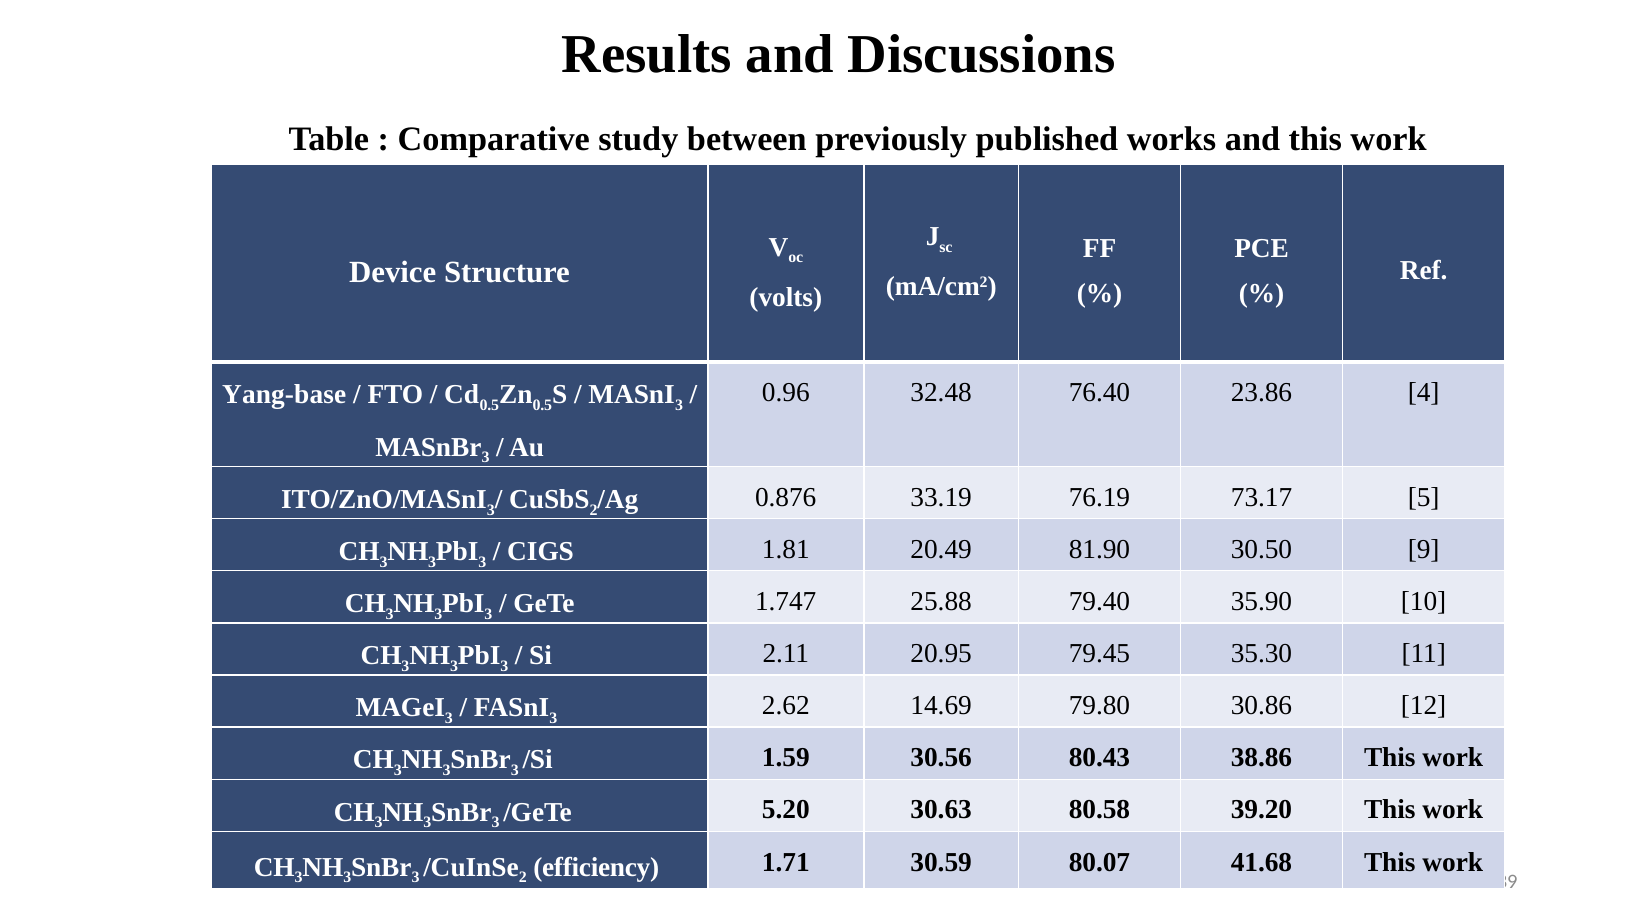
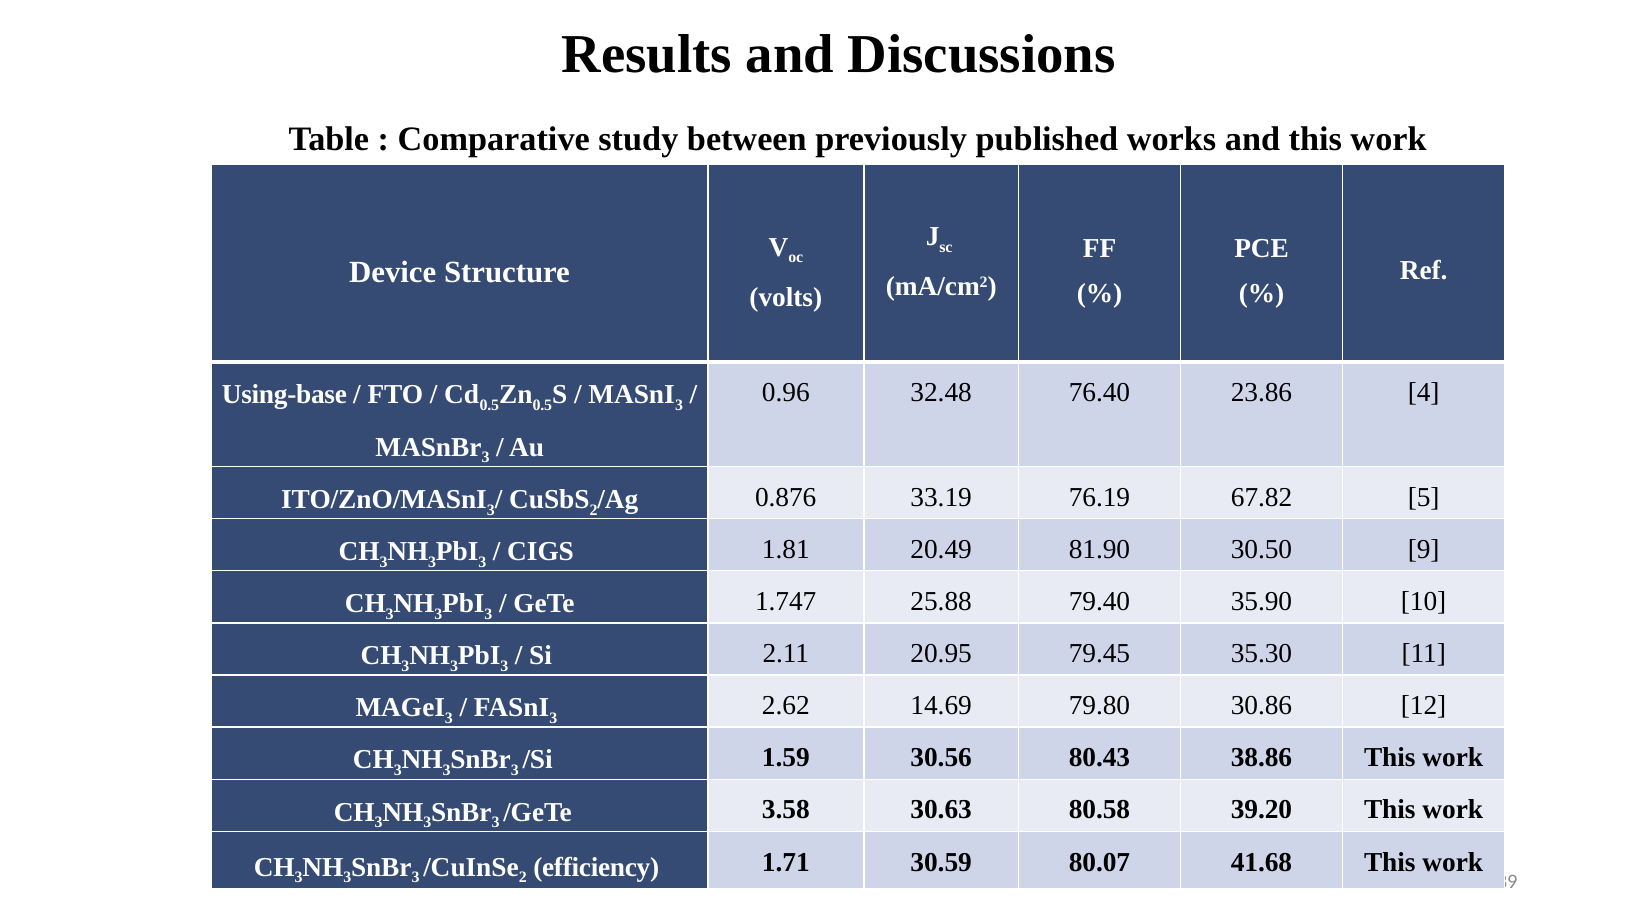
Yang-base: Yang-base -> Using-base (284, 395)
73.17: 73.17 -> 67.82 (1262, 497)
5.20: 5.20 -> 3.58 (786, 810)
